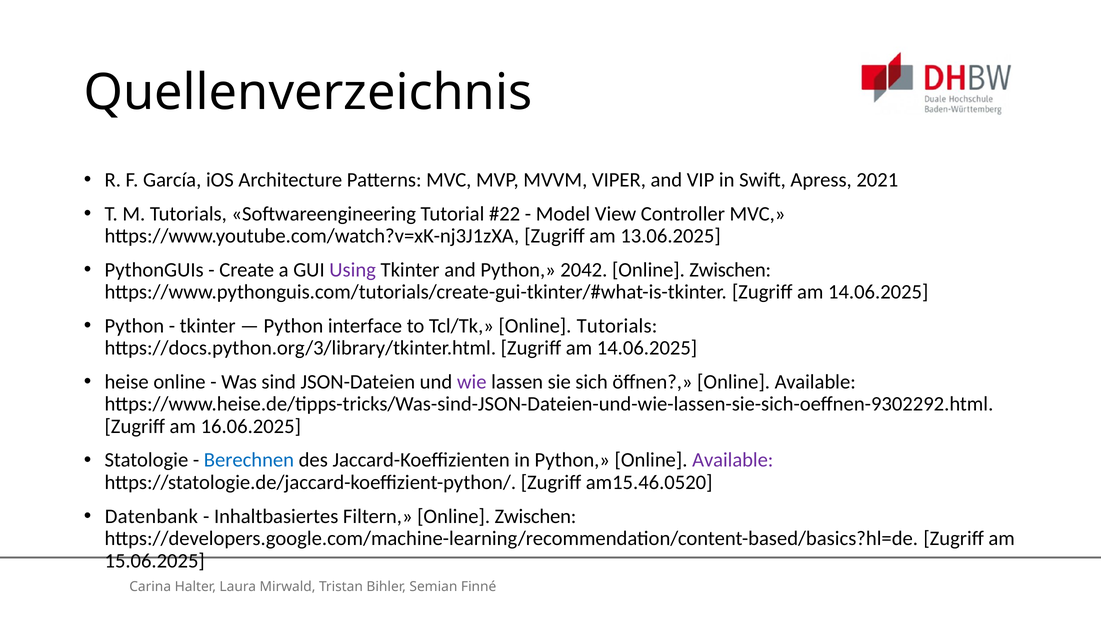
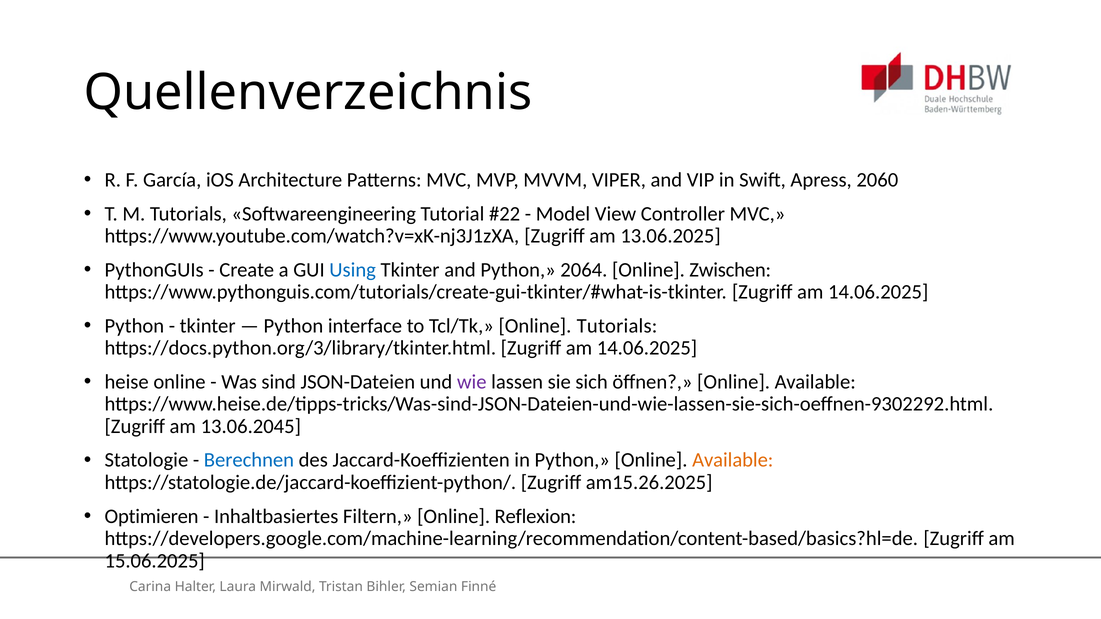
2021: 2021 -> 2060 (877, 180)
Using colour: purple -> blue (353, 270)
2042: 2042 -> 2064 (584, 270)
16.06.2025: 16.06.2025 -> 13.06.2045 (251, 427)
Available colour: purple -> orange (733, 460)
am15.46.0520: am15.46.0520 -> am15.26.2025 (649, 483)
Datenbank: Datenbank -> Optimieren (152, 516)
Filtern Online Zwischen: Zwischen -> Reflexion (535, 516)
